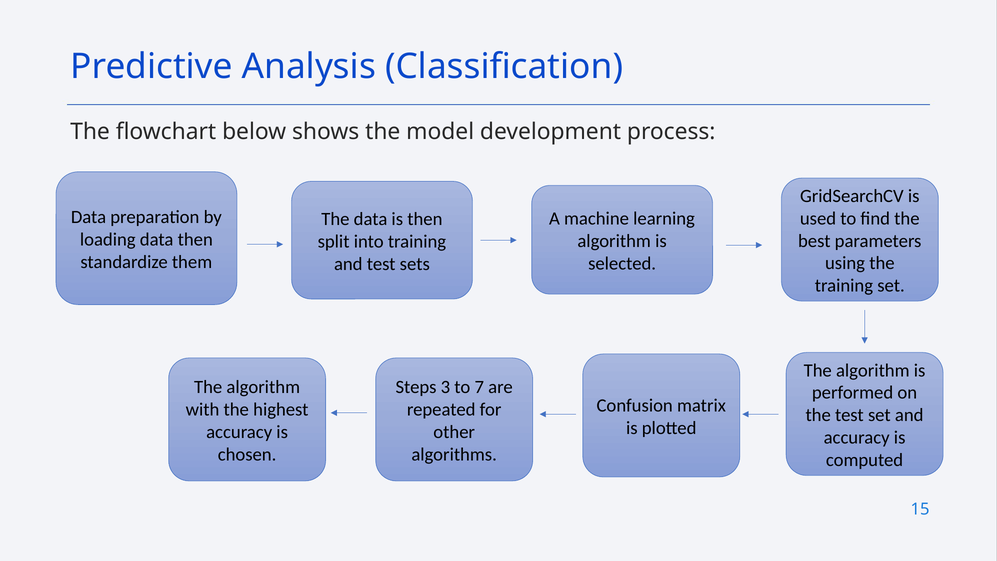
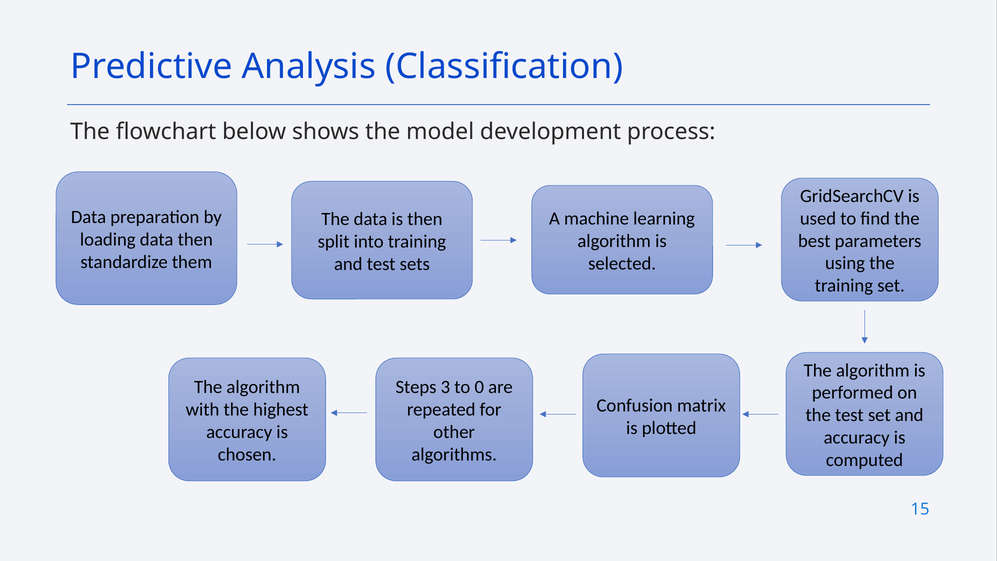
7: 7 -> 0 (479, 387)
